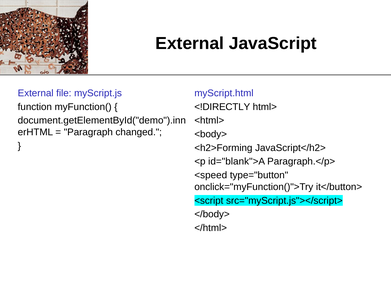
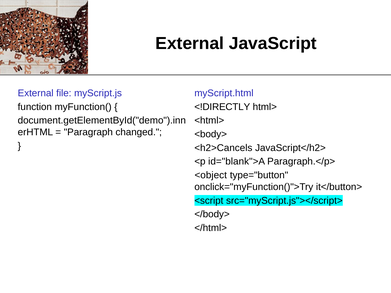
<h2>Forming: <h2>Forming -> <h2>Cancels (223, 148)
<speed: <speed -> <object (211, 175)
